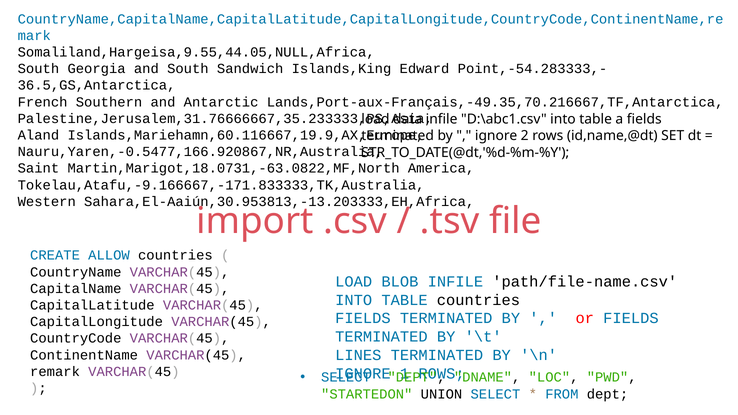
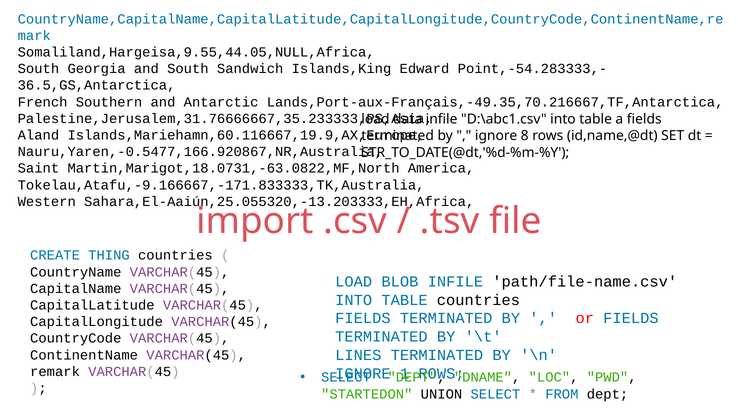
2: 2 -> 8 (525, 136)
Sahara,El-Aaiún,30.953813,-13.203333,EH,Africa: Sahara,El-Aaiún,30.953813,-13.203333,EH,Africa -> Sahara,El-Aaiún,25.055320,-13.203333,EH,Africa (279, 202)
ALLOW: ALLOW -> THING (109, 255)
